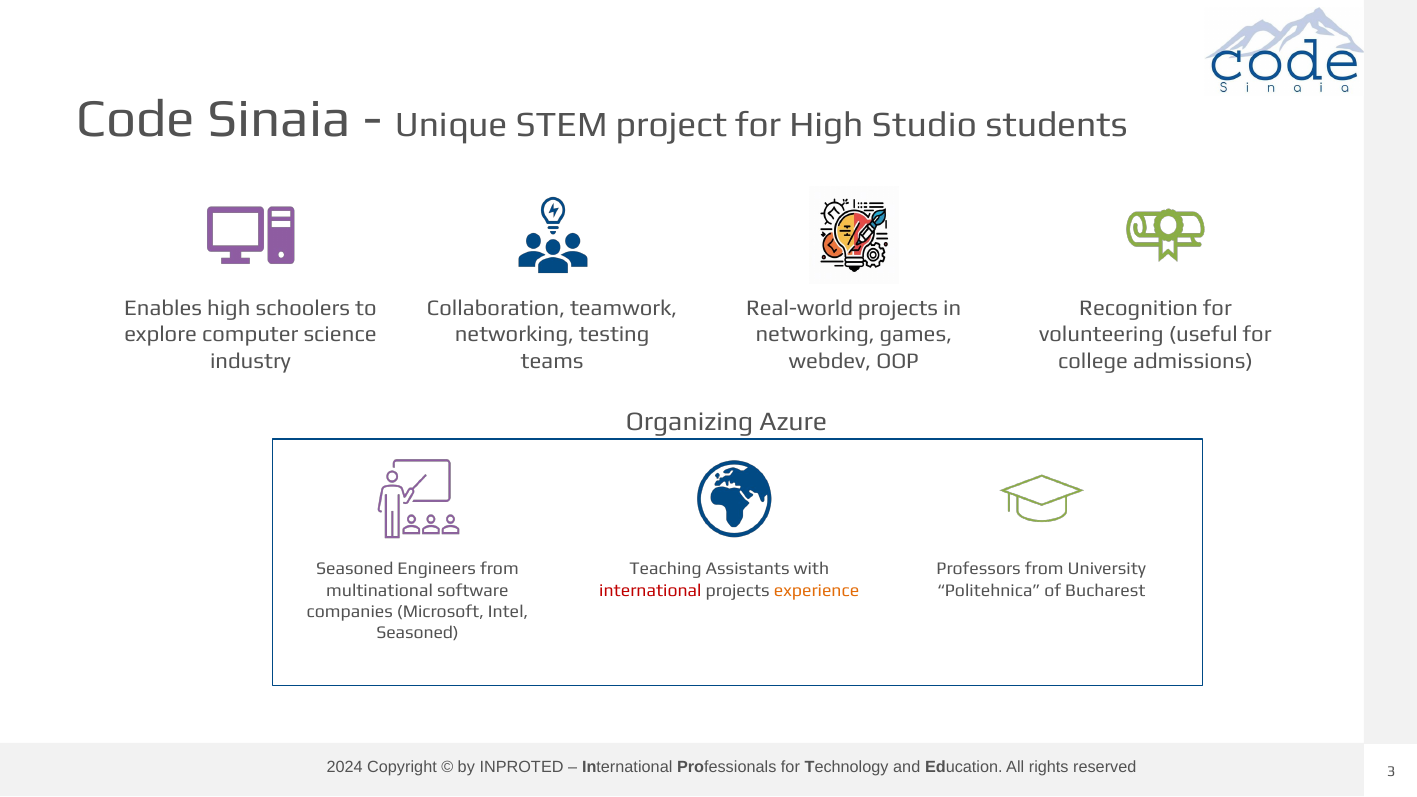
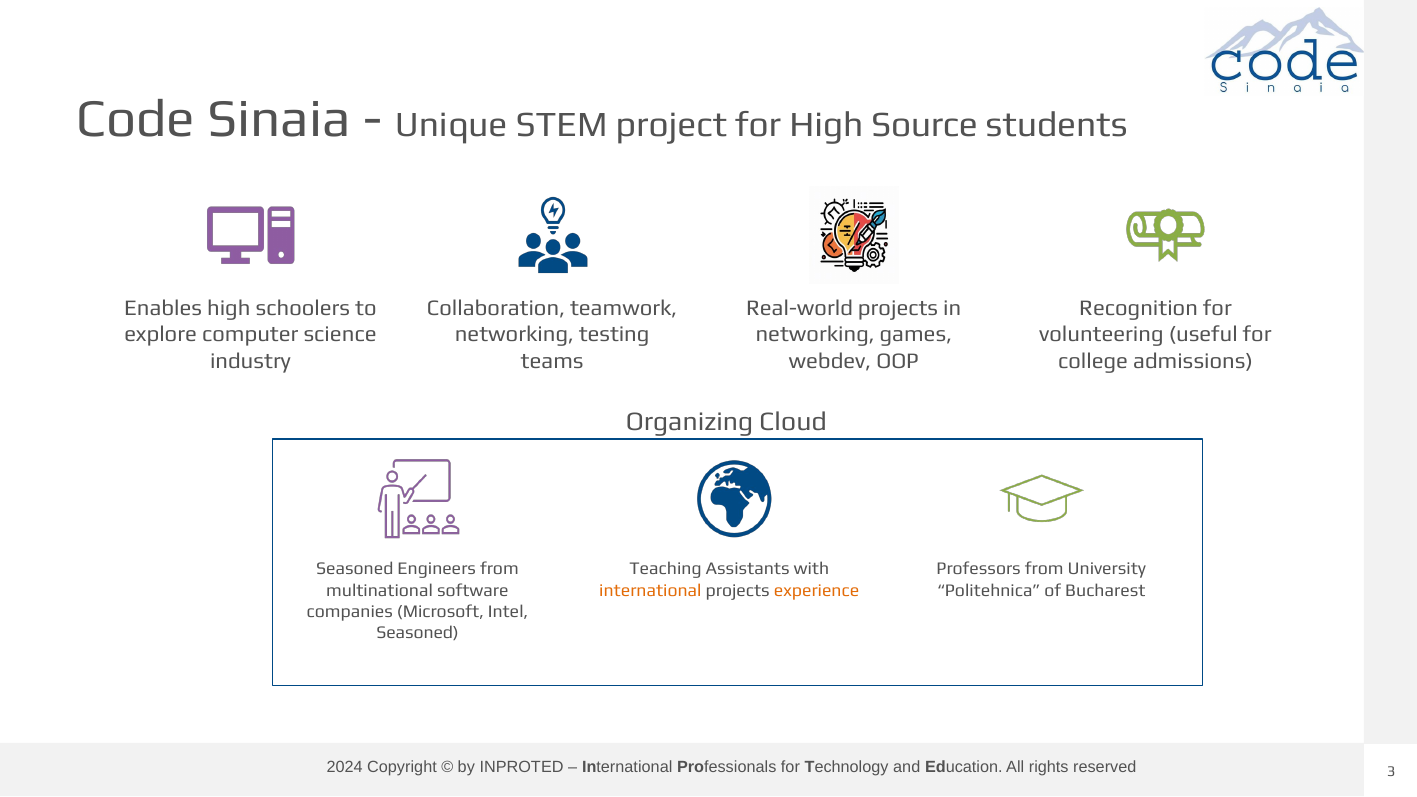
Studio: Studio -> Source (925, 125)
Azure: Azure -> Cloud (793, 422)
international colour: red -> orange (650, 590)
